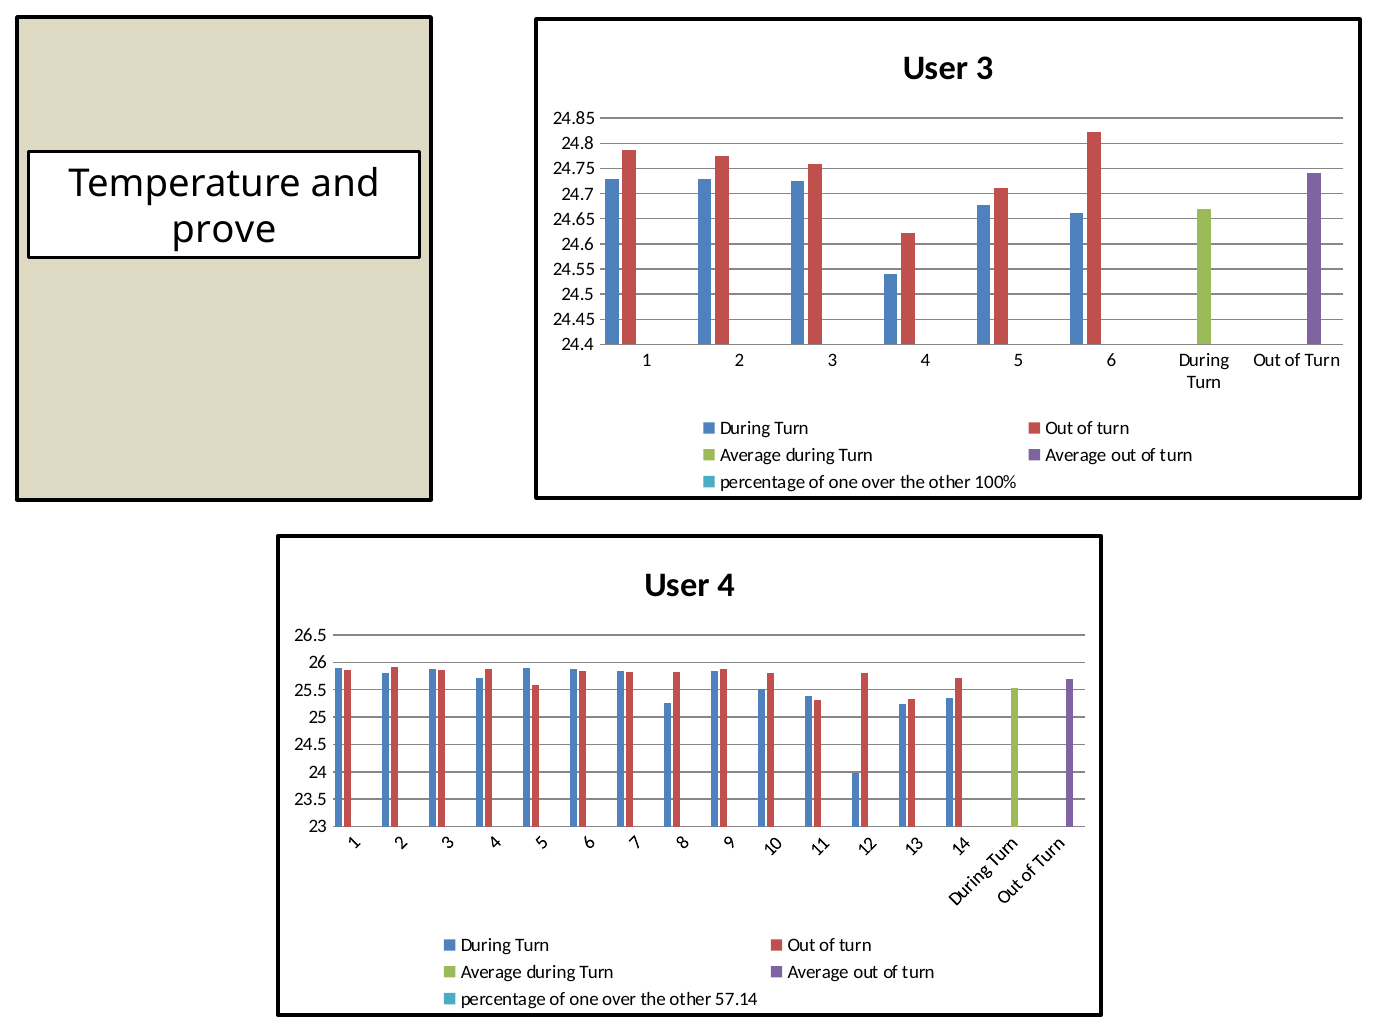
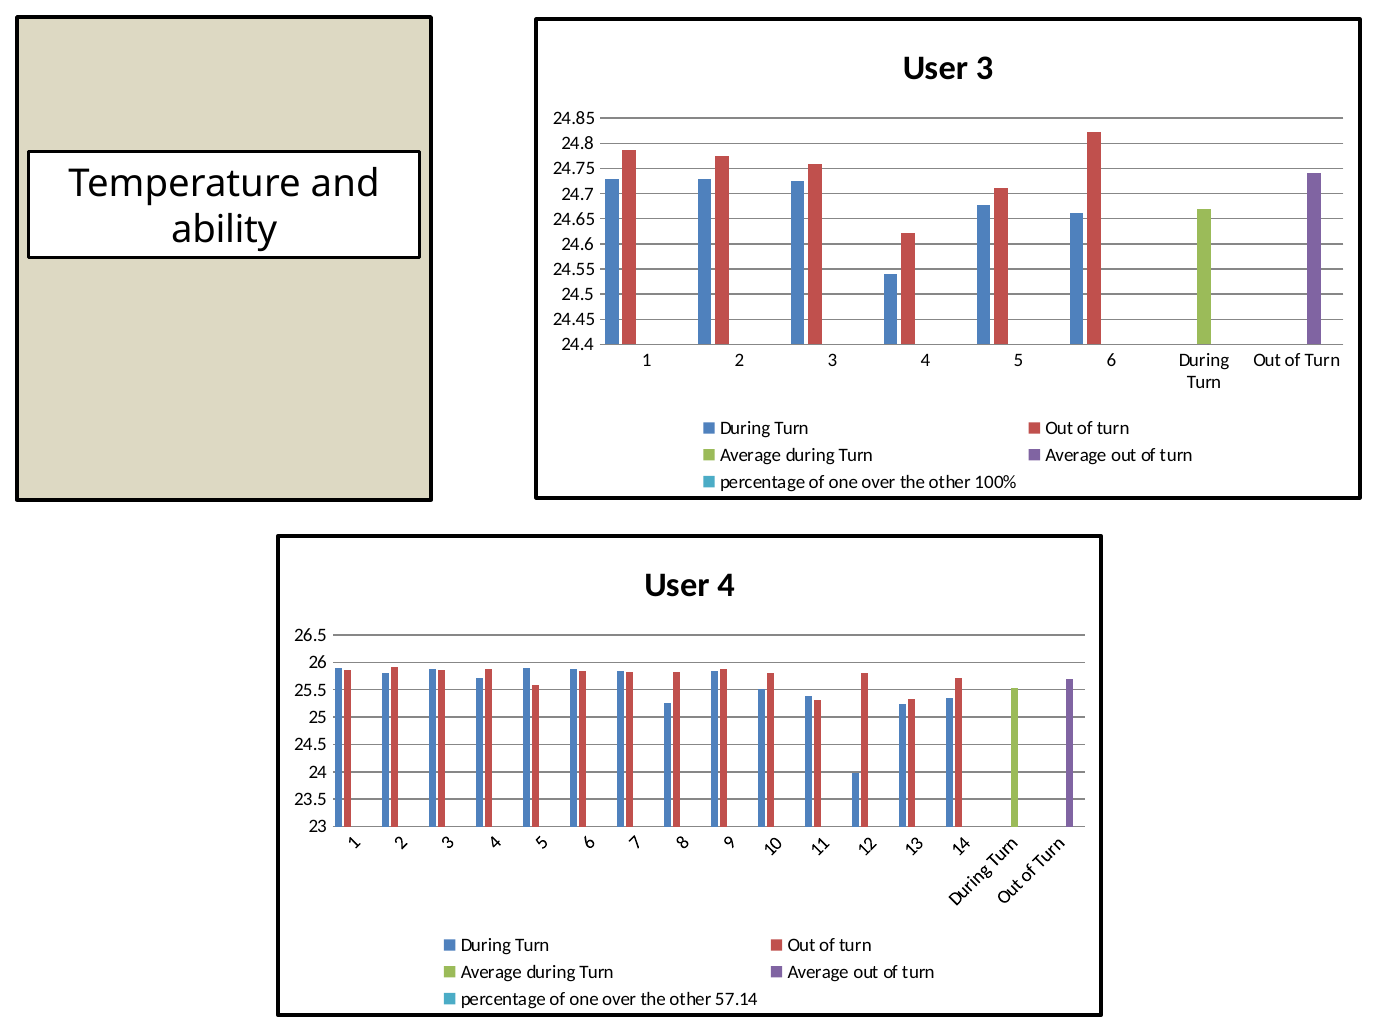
prove: prove -> ability (224, 230)
